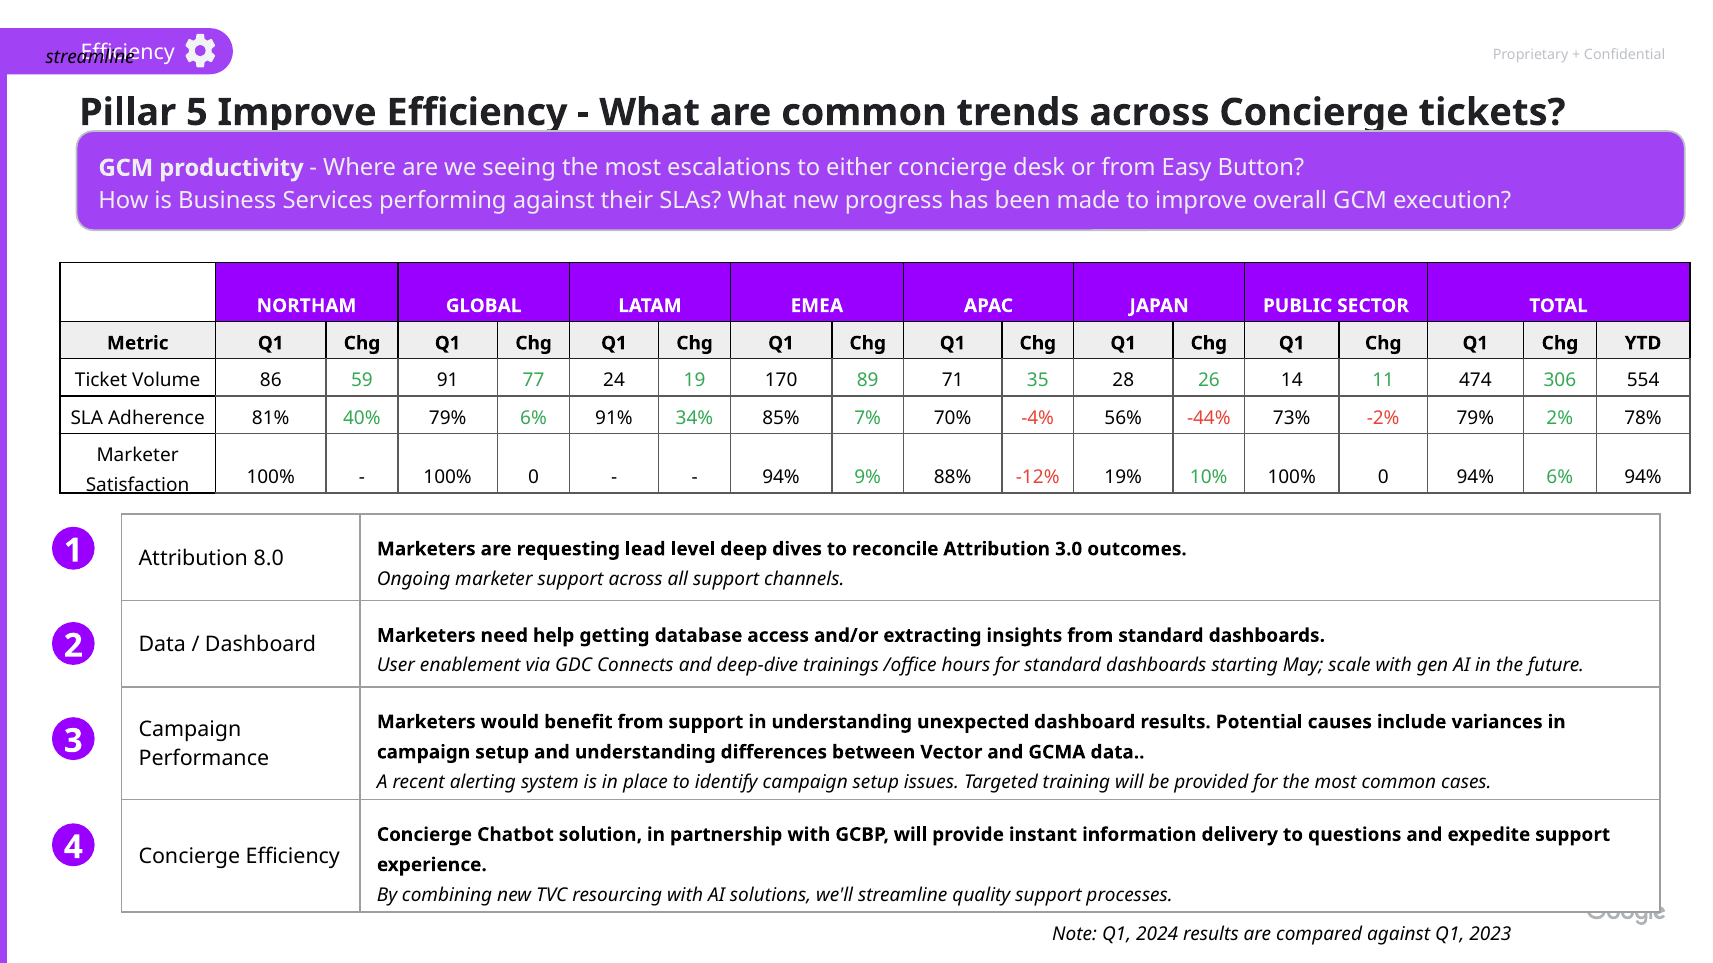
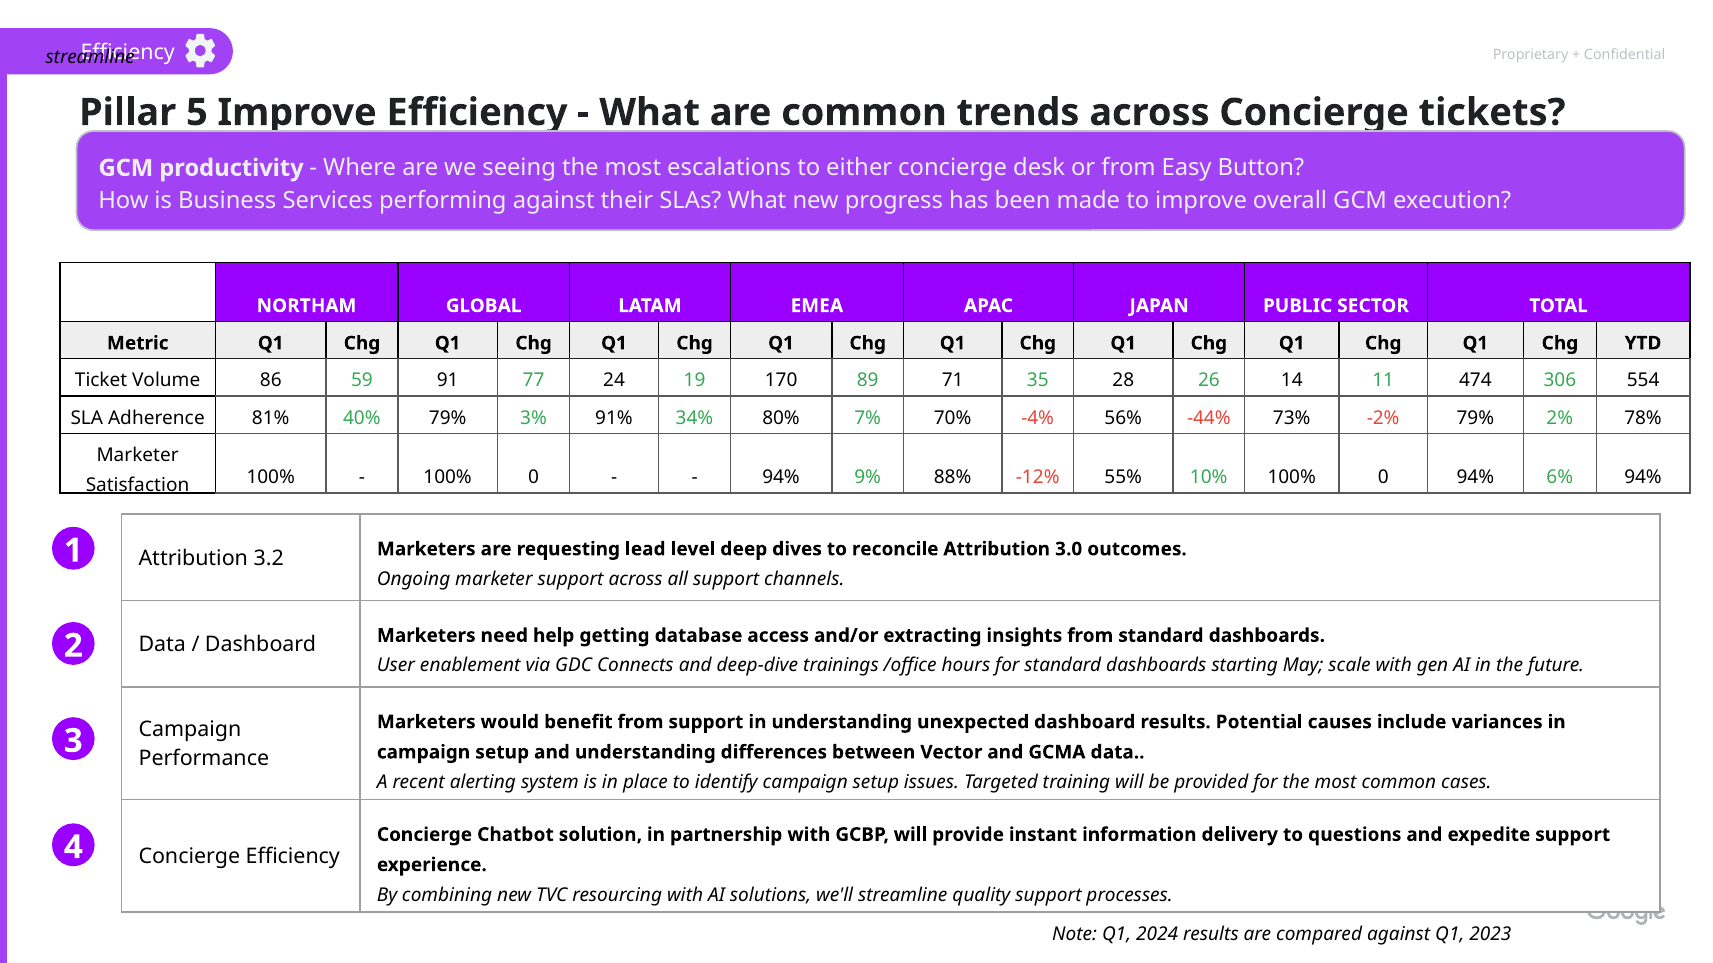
79% 6%: 6% -> 3% (534, 418)
85%: 85% -> 80% (781, 418)
19%: 19% -> 55% (1123, 478)
8.0: 8.0 -> 3.2 (269, 559)
